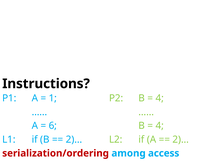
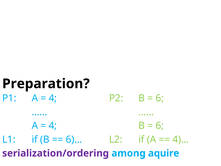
Instructions: Instructions -> Preparation (46, 84)
1: 1 -> 4 (53, 98)
4: 4 -> 6 (160, 98)
6: 6 -> 4 (53, 126)
4: 4 -> 6 (160, 126)
2)…: 2)… -> 6)… (74, 139)
2)…: 2)… -> 4)… (181, 139)
serialization/ordering colour: red -> purple (56, 153)
access: access -> aquire (164, 153)
